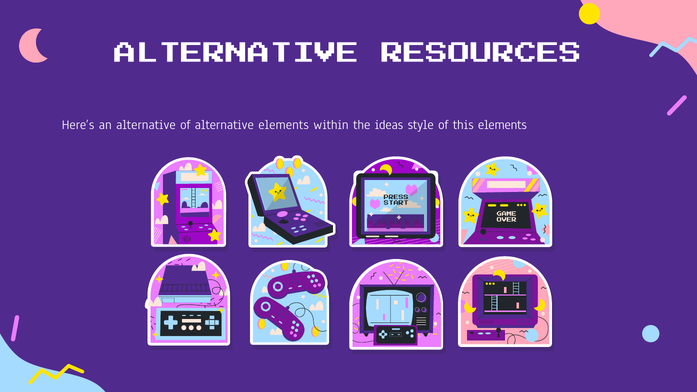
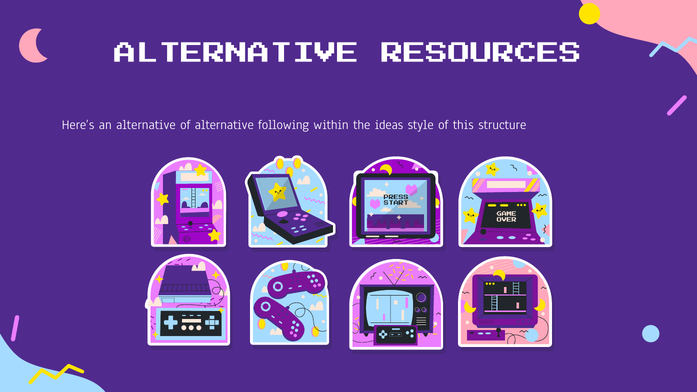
alternative elements: elements -> following (284, 125)
this elements: elements -> structure (502, 125)
